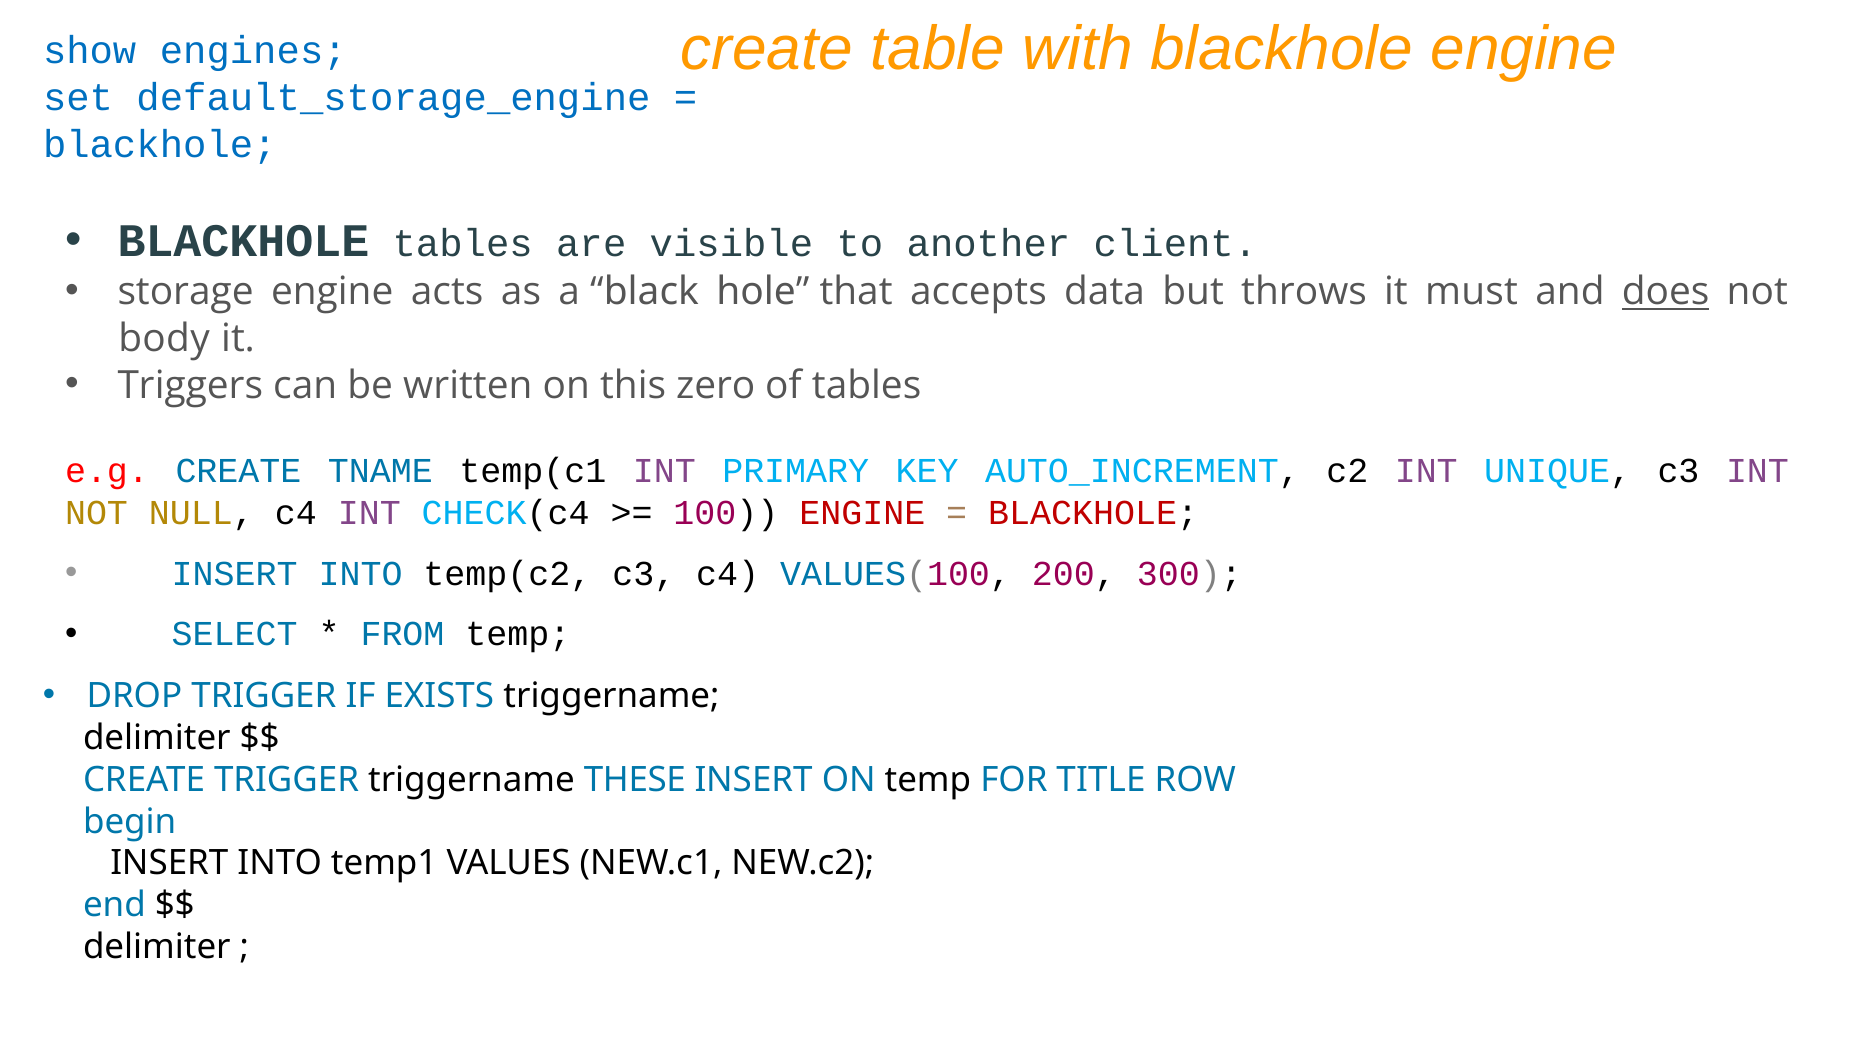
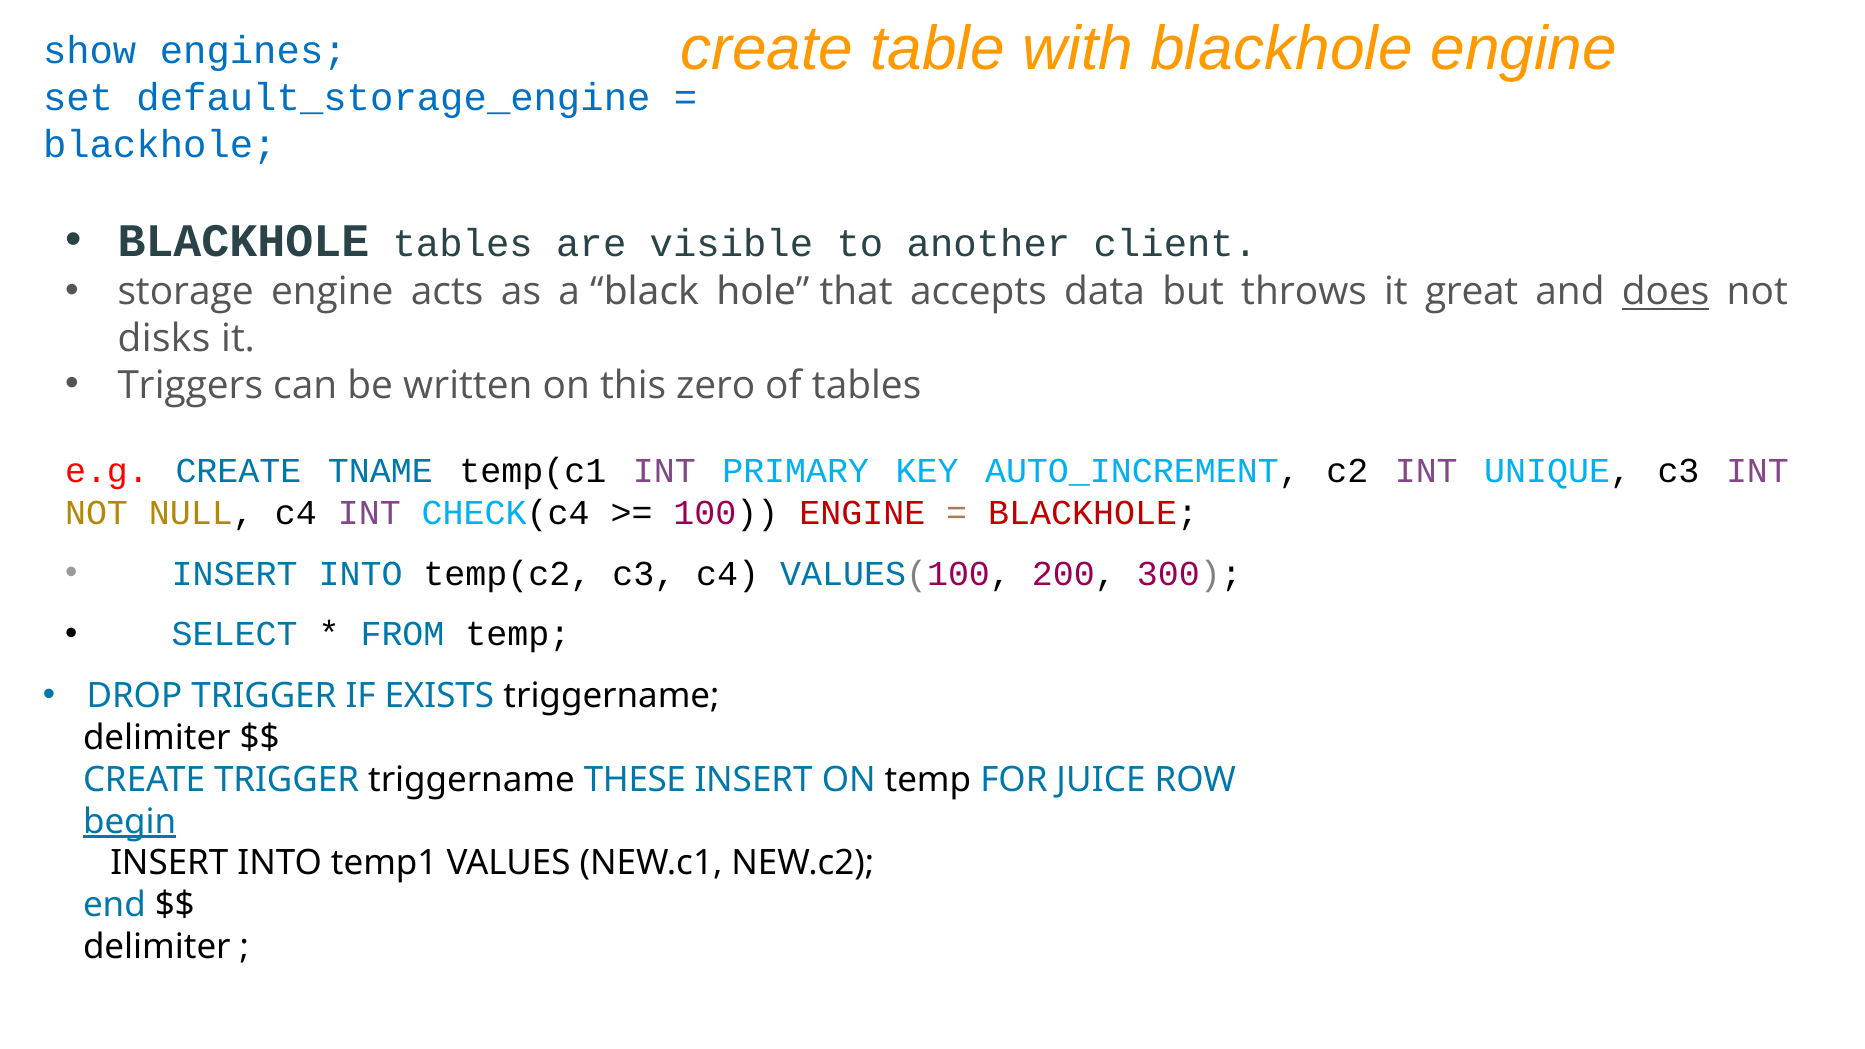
must: must -> great (1472, 292)
body: body -> disks (164, 339)
TITLE: TITLE -> JUICE (1101, 780)
begin underline: none -> present (130, 822)
